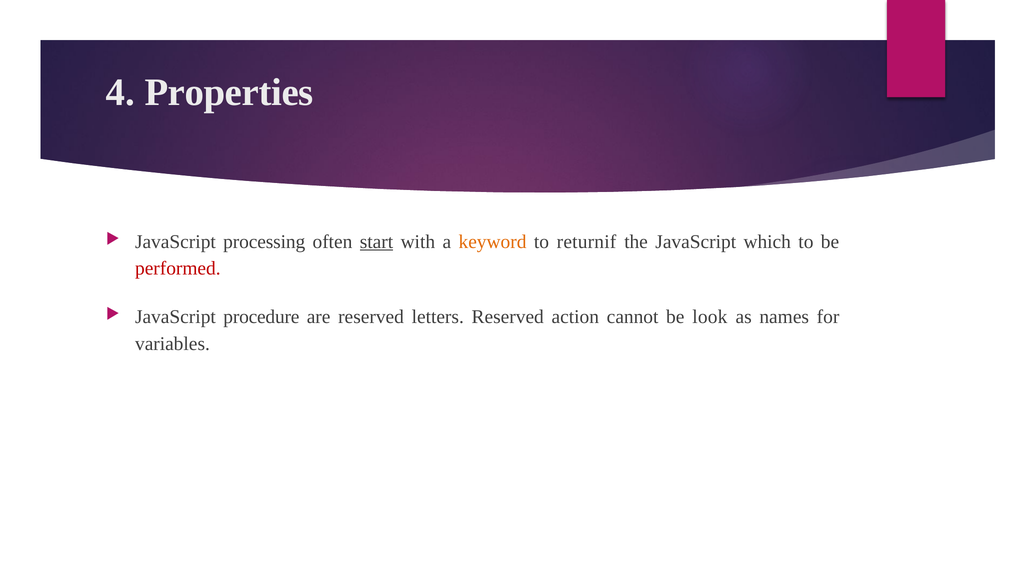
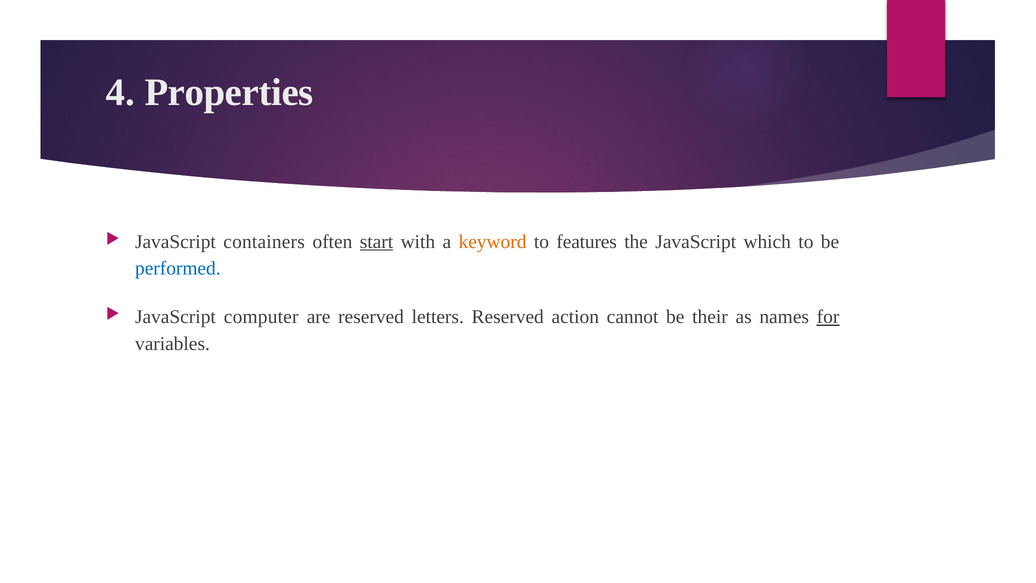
processing: processing -> containers (264, 242)
returnif: returnif -> features (587, 242)
performed colour: red -> blue (178, 268)
procedure: procedure -> computer (261, 317)
look: look -> their (710, 317)
for underline: none -> present (828, 317)
